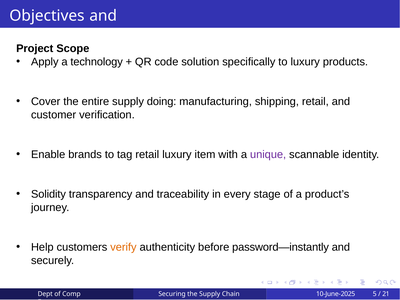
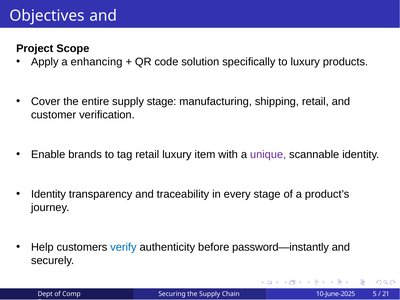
technology: technology -> enhancing (97, 62)
supply doing: doing -> stage (162, 102)
Solidity: Solidity -> Identity (48, 194)
verify colour: orange -> blue (123, 247)
